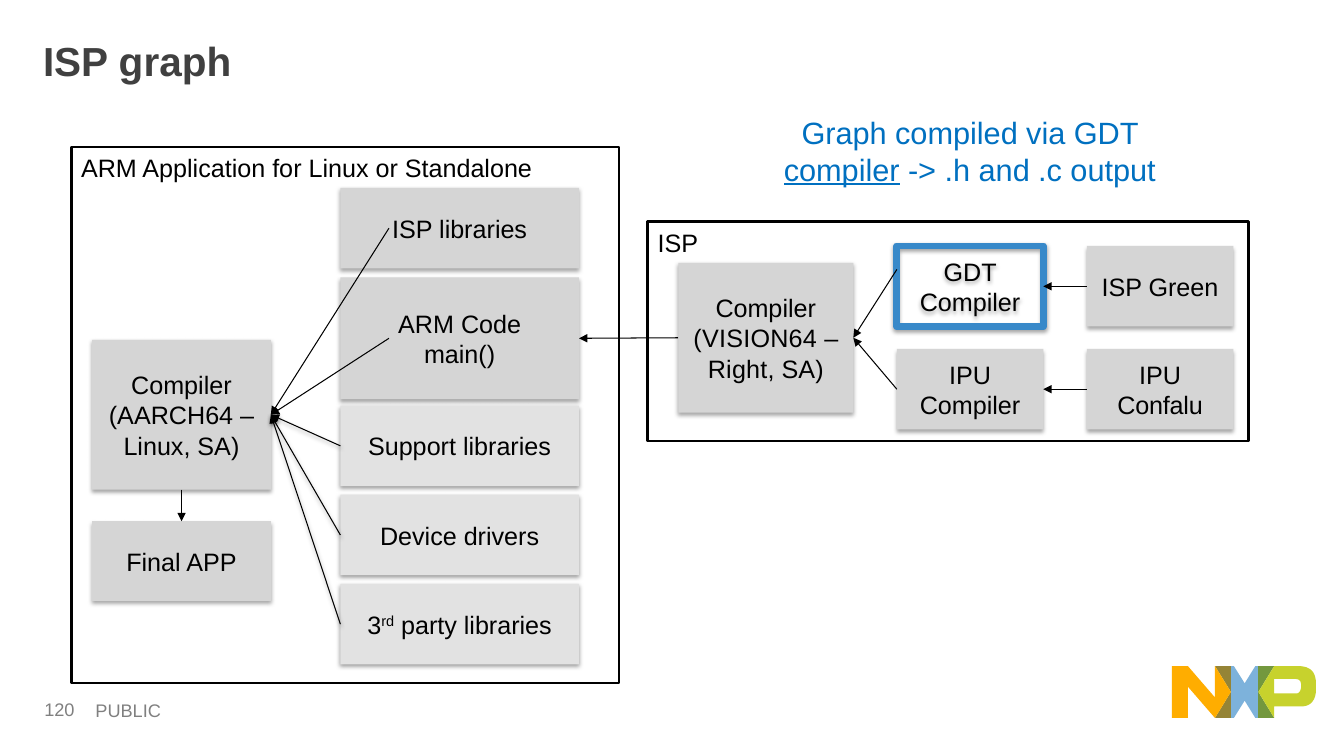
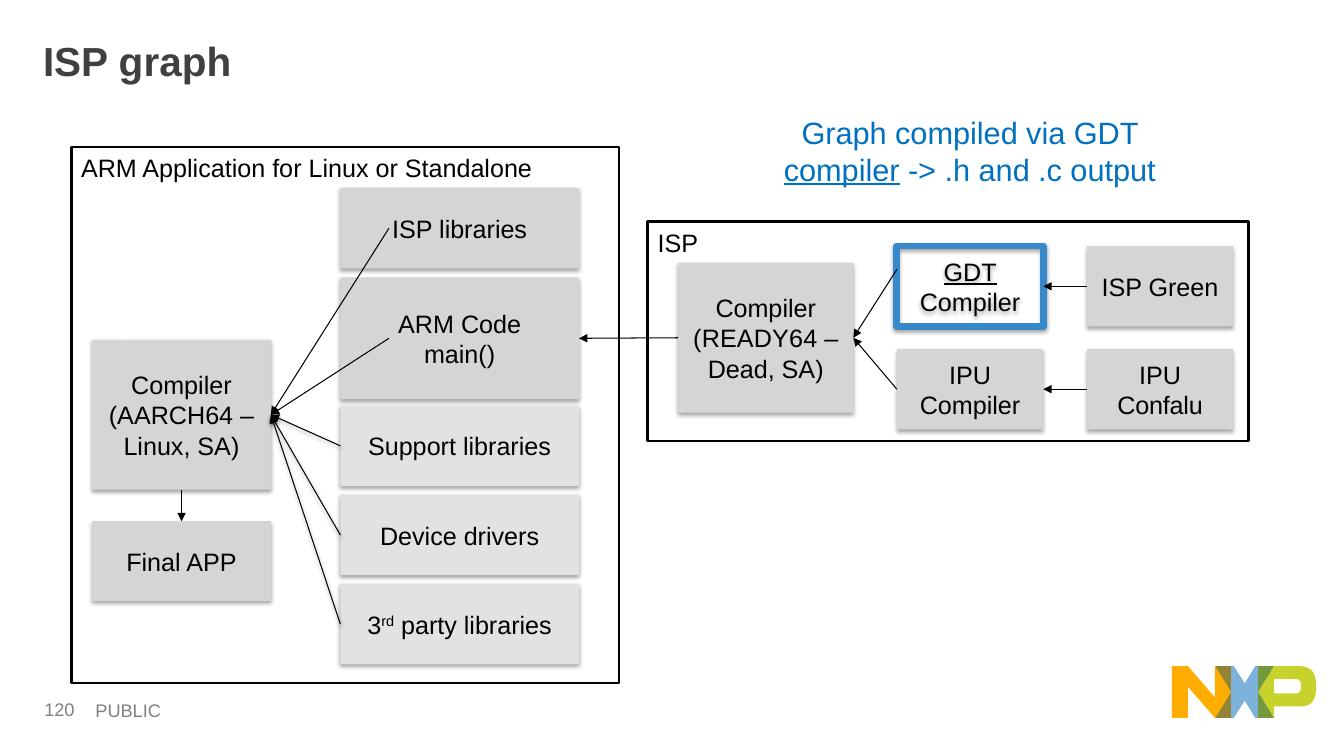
GDT underline: none -> present (970, 273)
VISION64: VISION64 -> READY64 (755, 339)
Right: Right -> Dead (741, 369)
